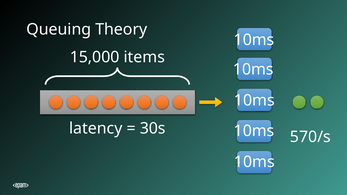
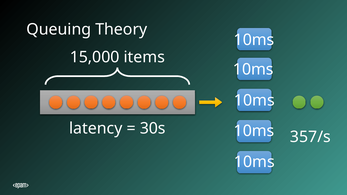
570/s: 570/s -> 357/s (310, 137)
